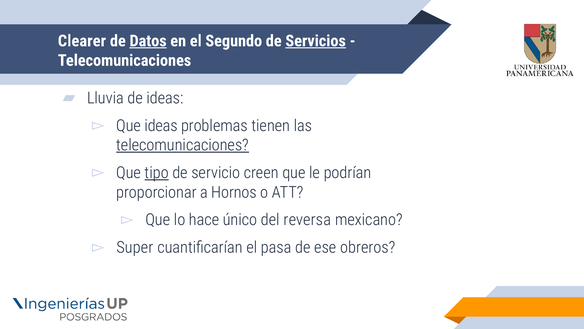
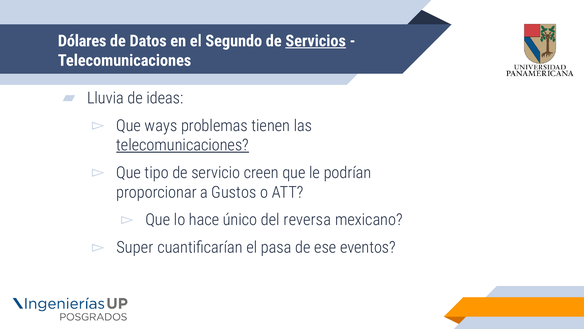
Clearer: Clearer -> Dólares (82, 41)
Datos underline: present -> none (148, 41)
Que ideas: ideas -> ways (161, 125)
tipo underline: present -> none (157, 173)
Hornos: Hornos -> Gustos (234, 192)
obreros: obreros -> eventos (368, 247)
